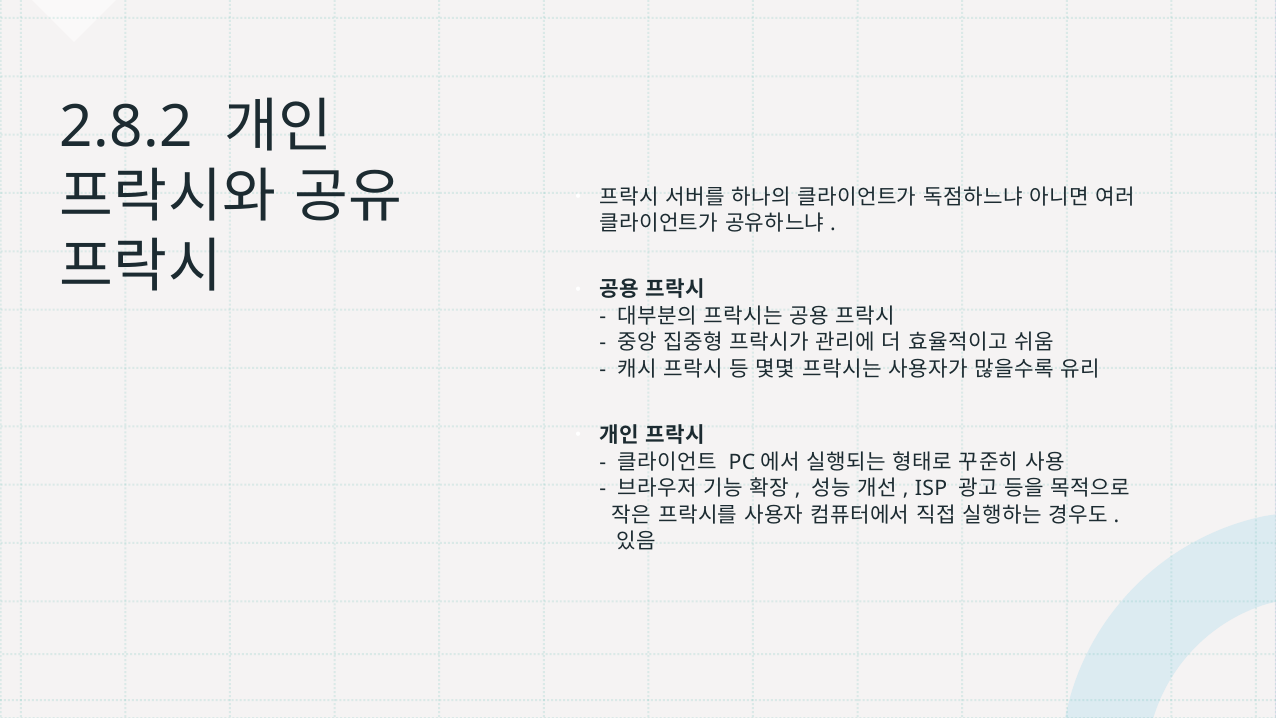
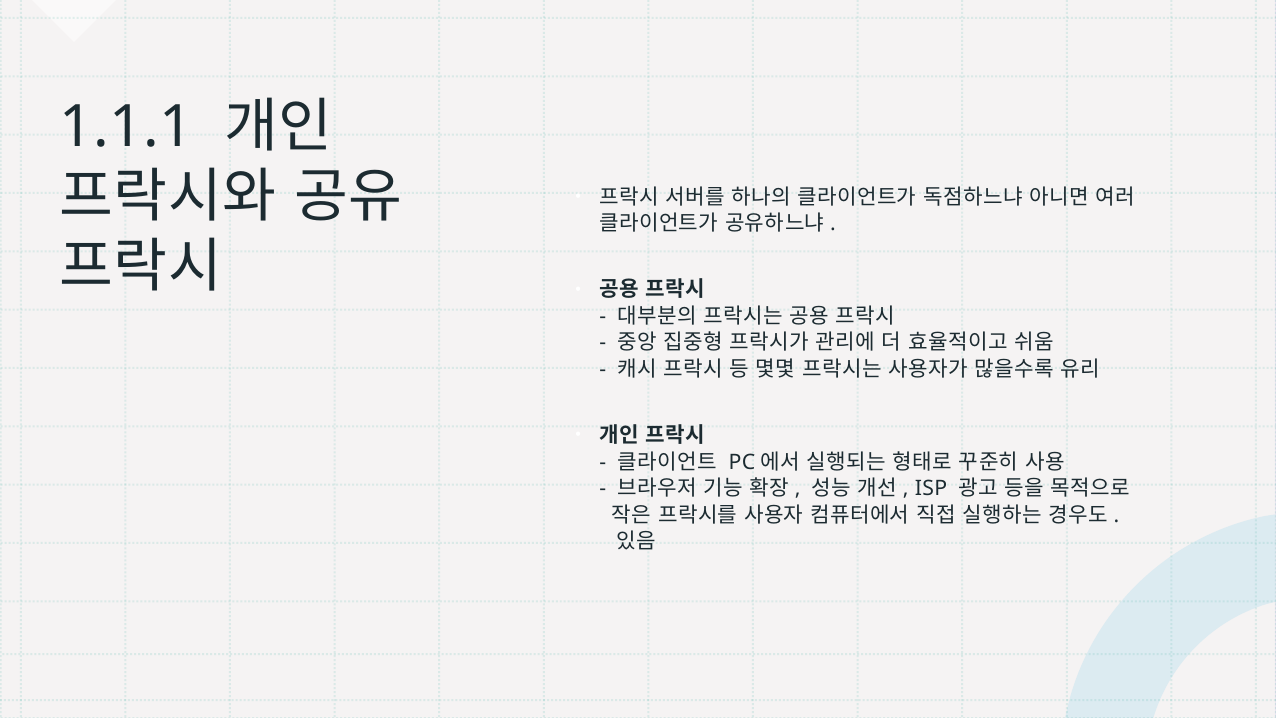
2.8.2: 2.8.2 -> 1.1.1 (126, 127)
